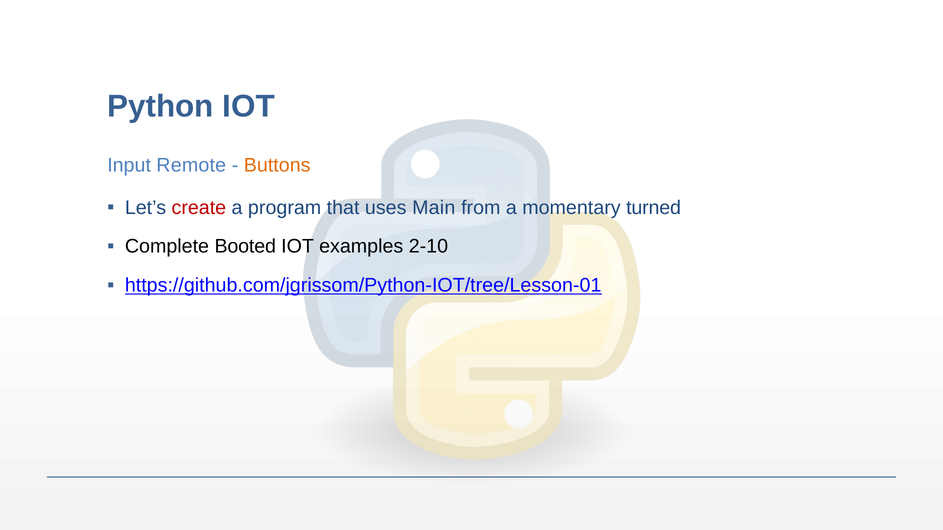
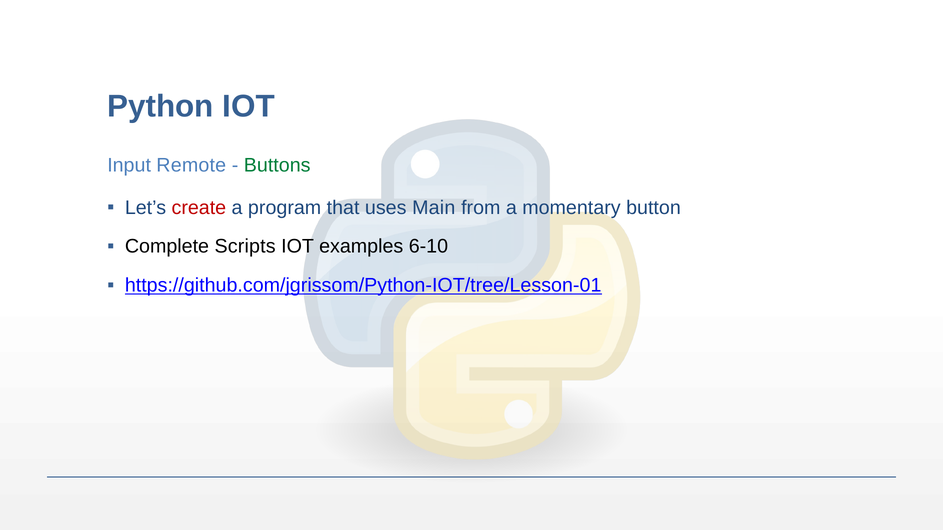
Buttons colour: orange -> green (277, 165)
turned: turned -> button (653, 208)
Booted: Booted -> Scripts (245, 247)
2-10: 2-10 -> 6-10 (428, 247)
